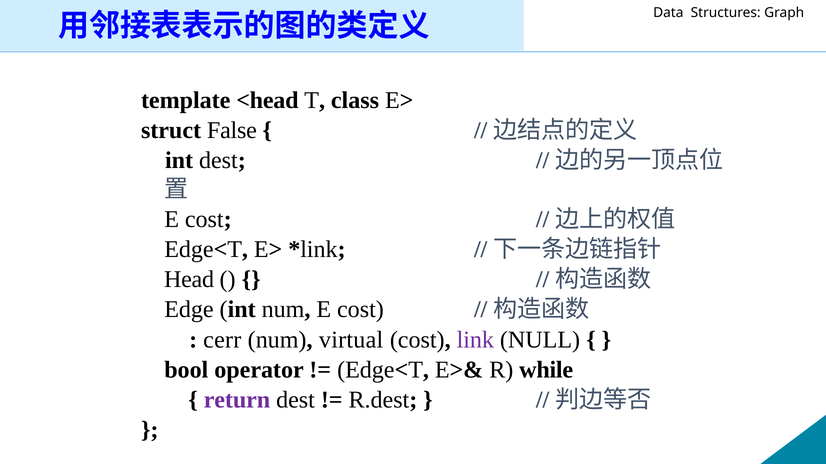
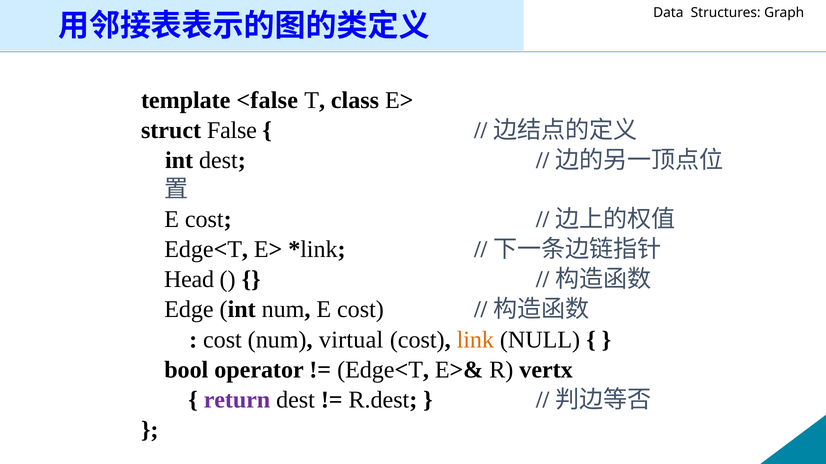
<head: <head -> <false (267, 100)
cerr: cerr -> cost (222, 340)
link colour: purple -> orange (475, 340)
while: while -> vertx (546, 370)
